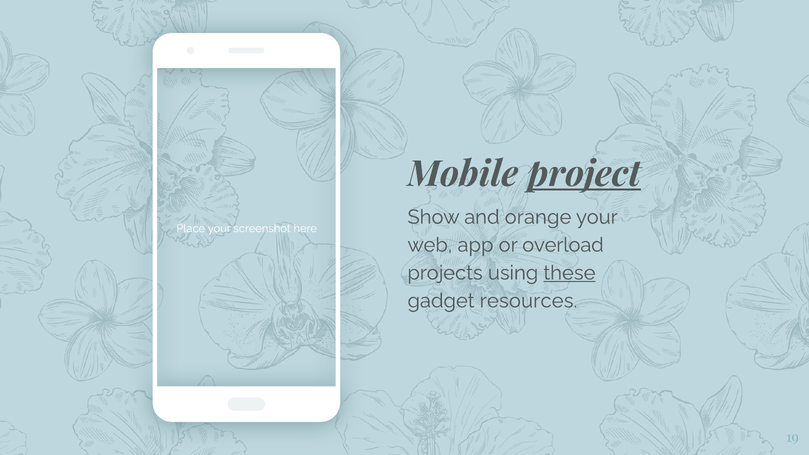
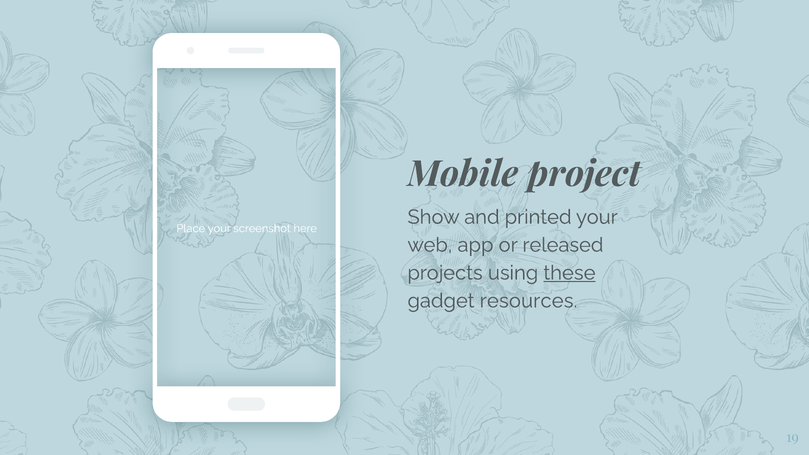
project underline: present -> none (584, 174)
orange: orange -> printed (538, 217)
overload: overload -> released (563, 245)
